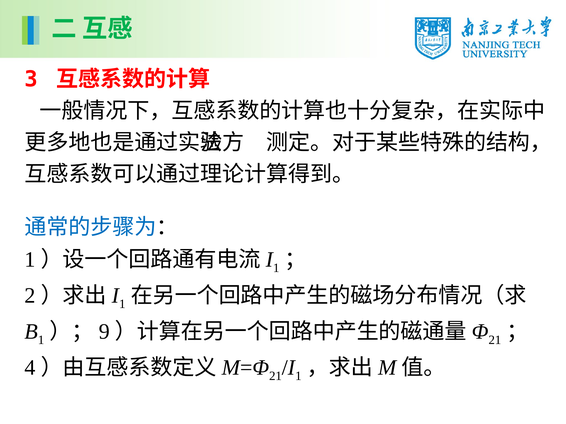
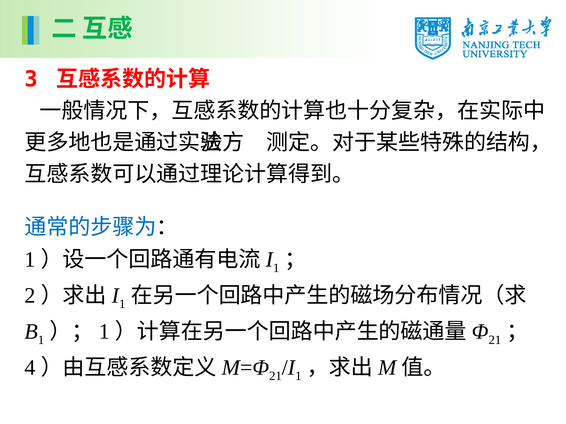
9: 9 -> 1 (104, 332)
